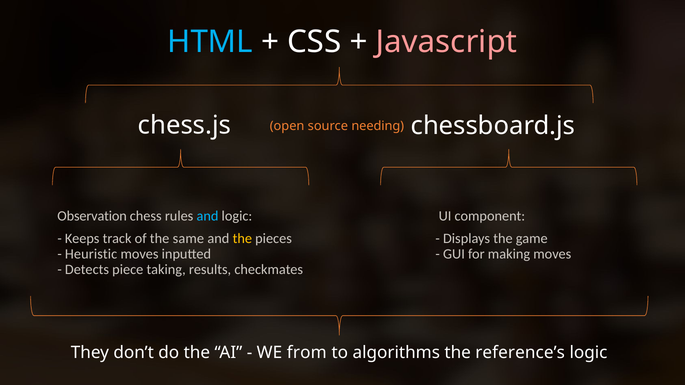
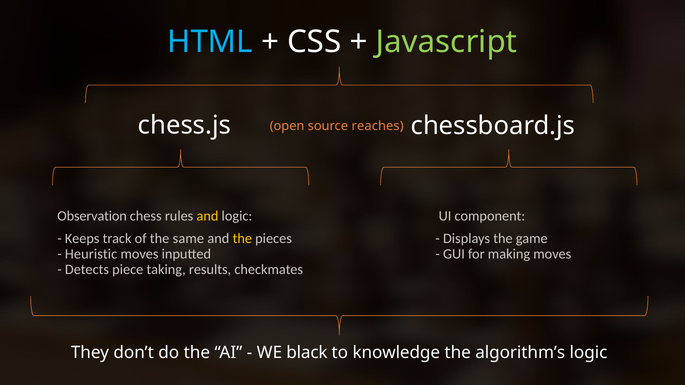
Javascript colour: pink -> light green (446, 42)
needing: needing -> reaches (378, 126)
and colour: light blue -> yellow (207, 216)
from: from -> black (307, 353)
algorithms: algorithms -> knowledge (396, 353)
reference’s: reference’s -> algorithm’s (520, 353)
